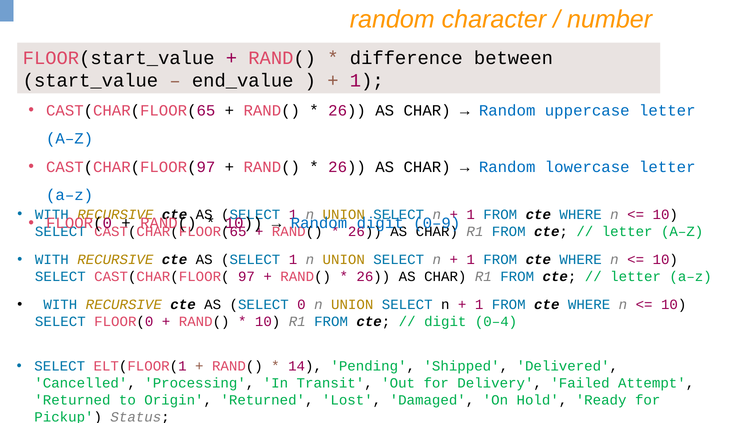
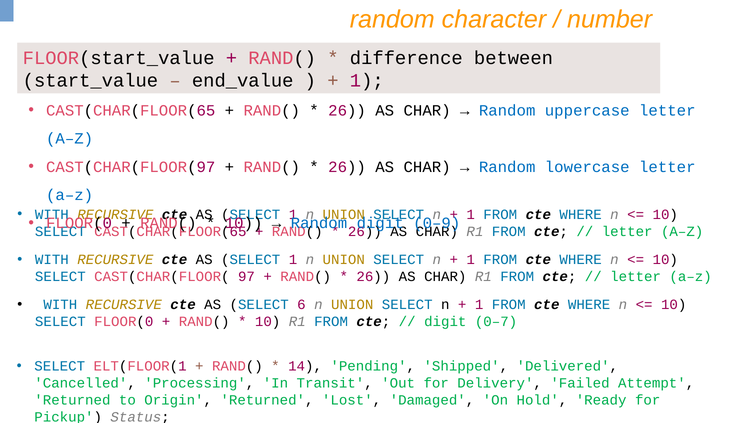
0: 0 -> 6 (301, 305)
0–4: 0–4 -> 0–7 (496, 322)
